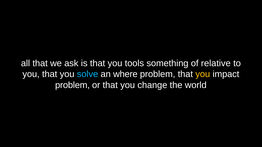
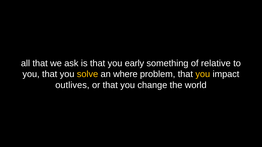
tools: tools -> early (134, 63)
solve colour: light blue -> yellow (88, 74)
problem: problem -> outlives (72, 85)
